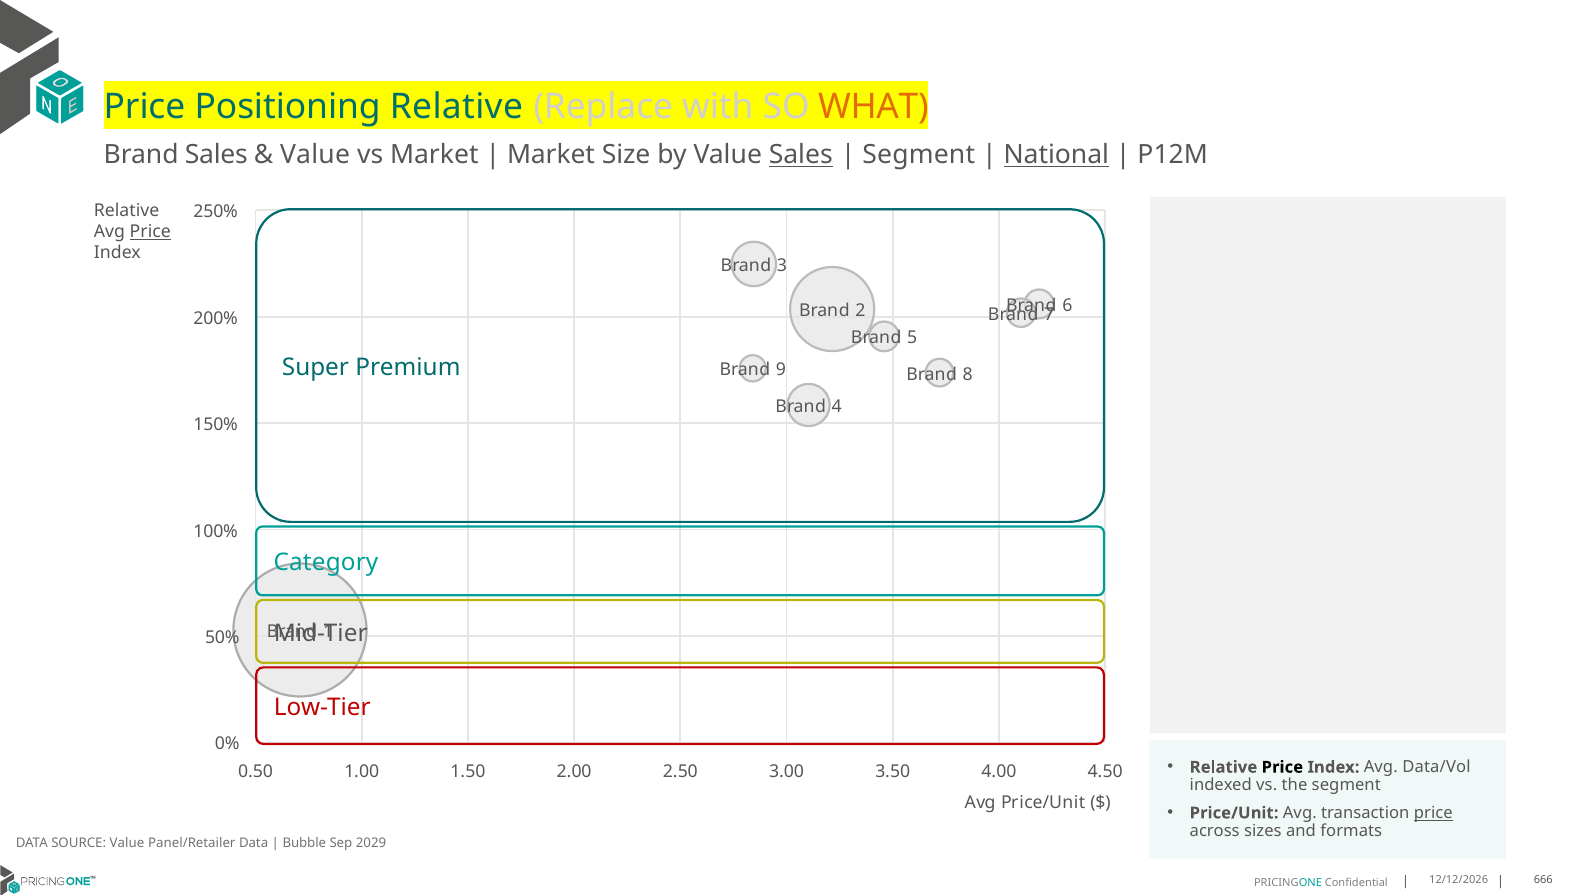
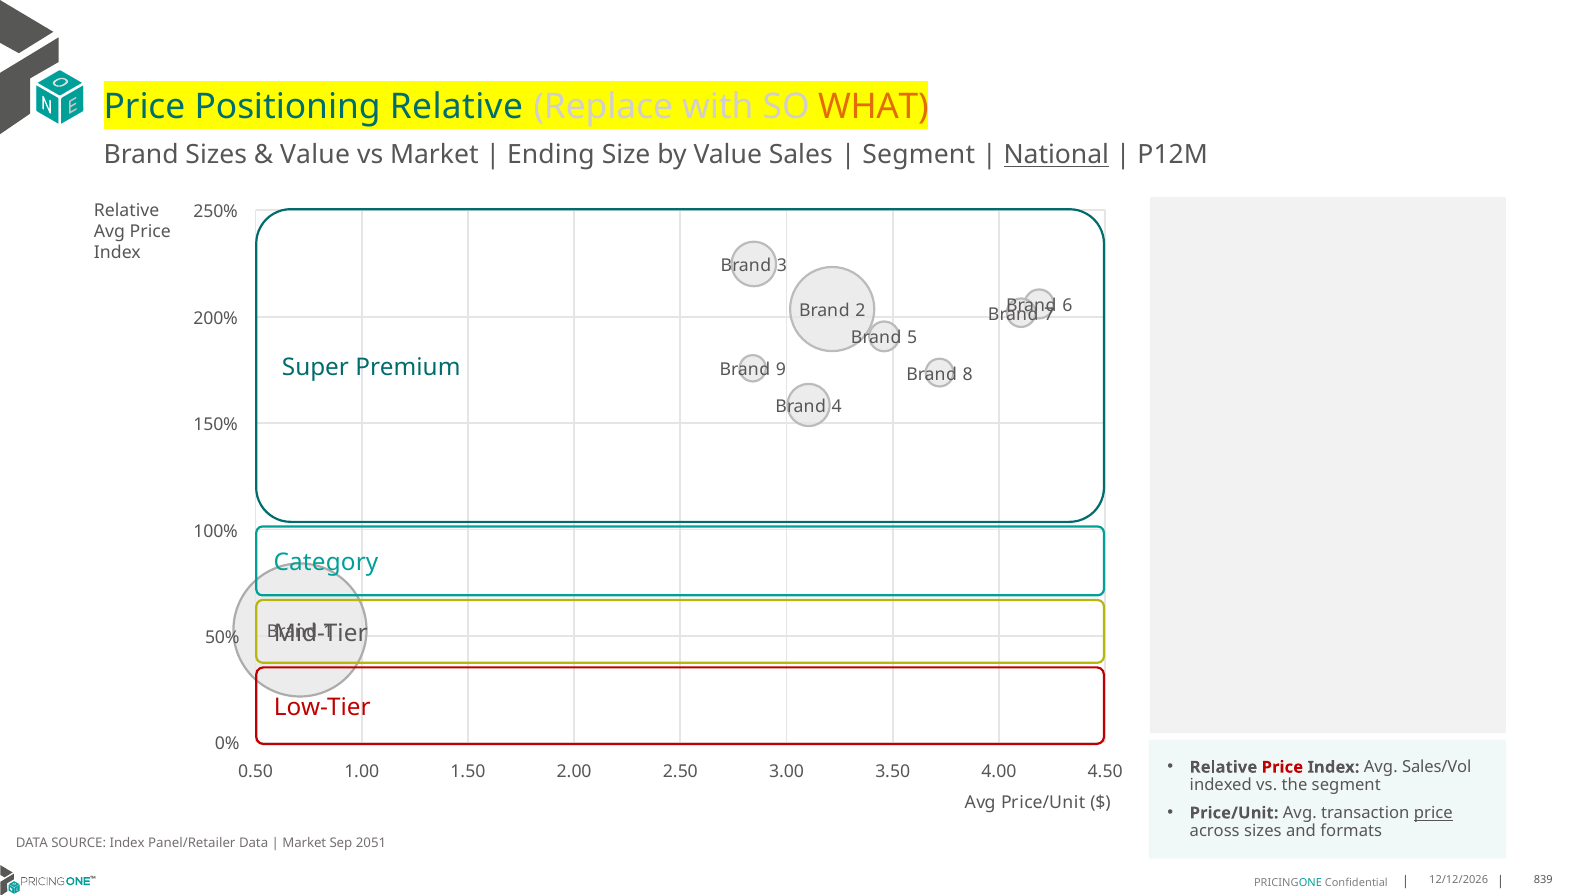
Brand Sales: Sales -> Sizes (216, 155)
Market: Market -> Ending (551, 155)
Sales underline: present -> none (801, 155)
Price underline: present -> none (150, 232)
Price colour: black -> red (1282, 768)
Data/Vol: Data/Vol -> Sales/Vol (1437, 768)
SOURCE Value: Value -> Index (127, 843)
Bubble: Bubble -> Market (304, 843)
2029: 2029 -> 2051 (371, 843)
666: 666 -> 839 (1543, 880)
